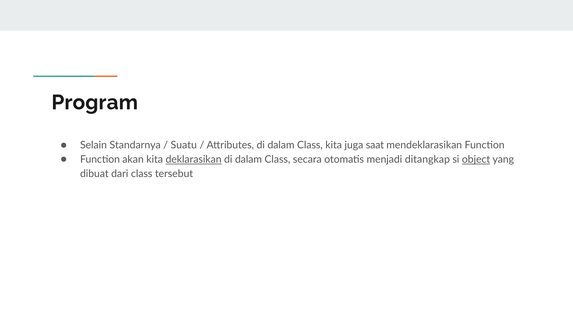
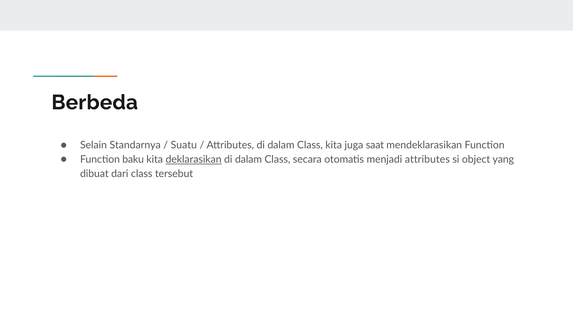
Program: Program -> Berbeda (95, 102)
akan: akan -> baku (133, 159)
menjadi ditangkap: ditangkap -> attributes (427, 159)
object underline: present -> none (476, 159)
